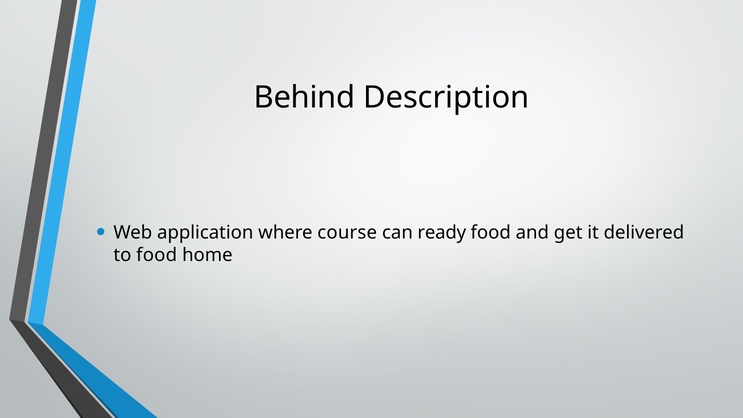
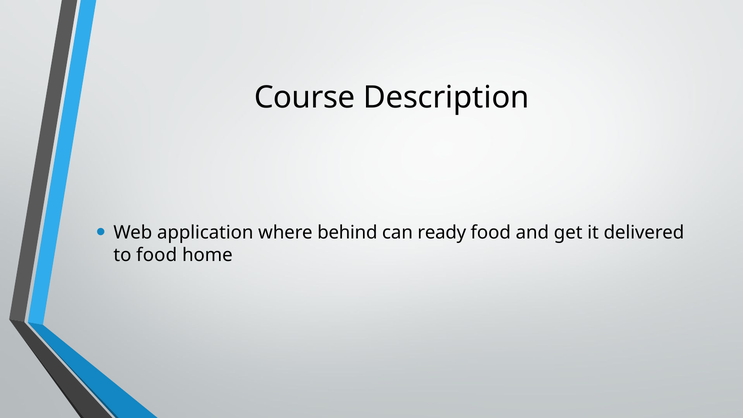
Behind: Behind -> Course (305, 97)
course: course -> behind (347, 233)
